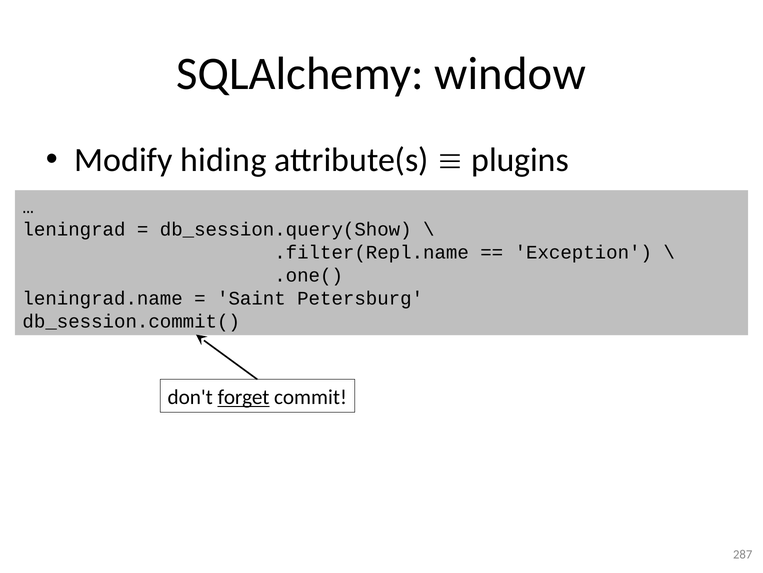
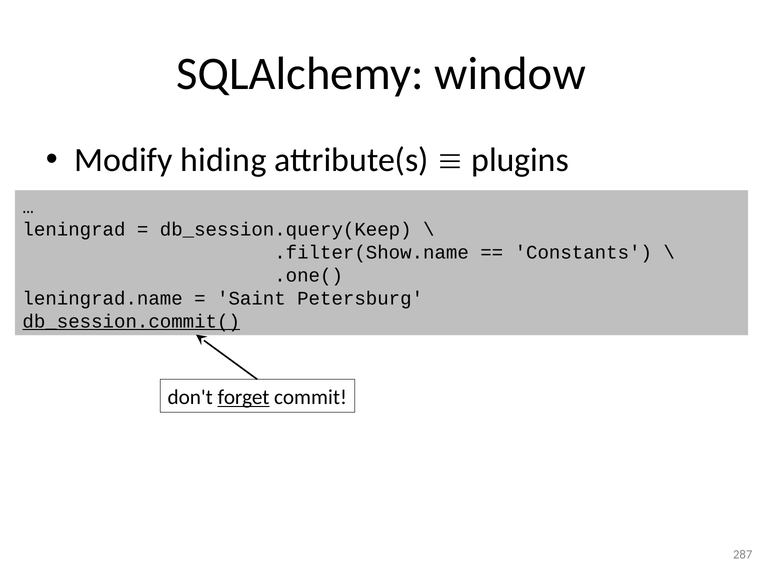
db_session.query(Show: db_session.query(Show -> db_session.query(Keep (286, 229)
.filter(Repl.name: .filter(Repl.name -> .filter(Show.name (372, 252)
Exception: Exception -> Constants (583, 252)
db_session.commit( underline: none -> present (131, 321)
